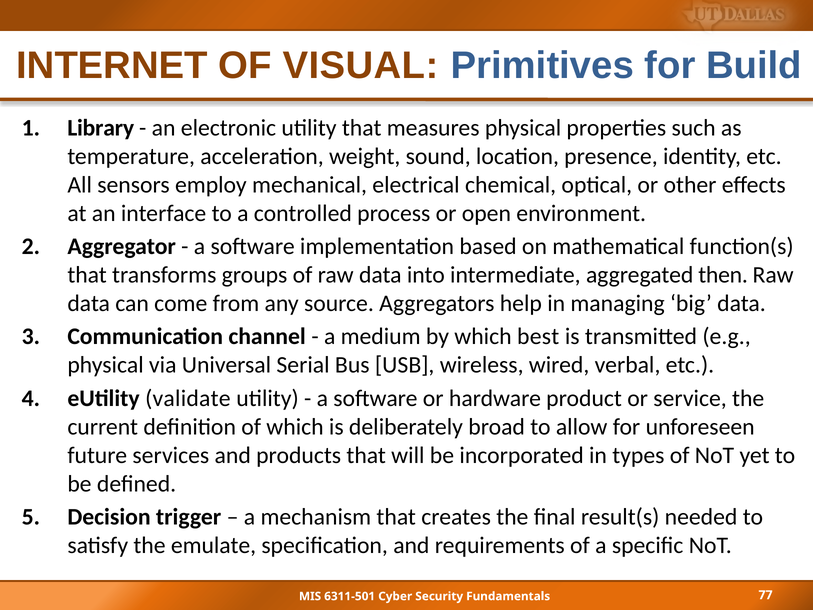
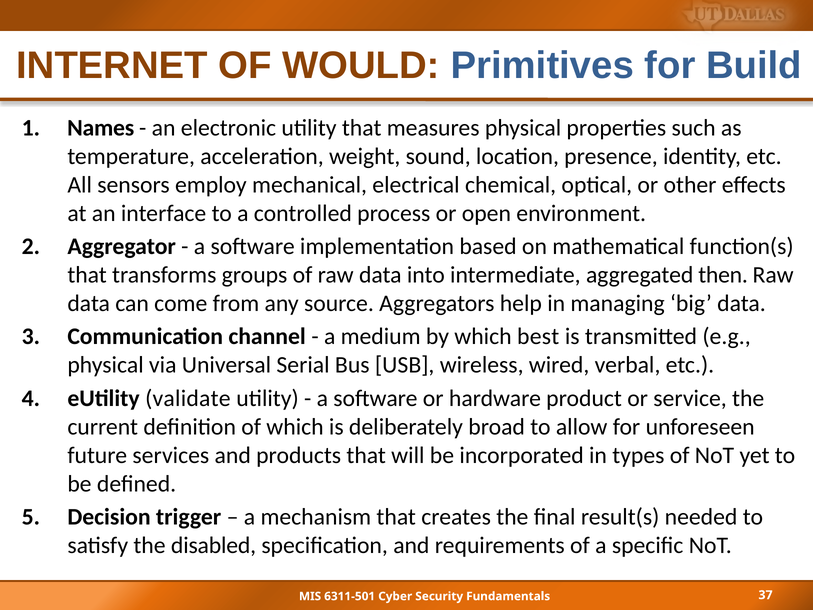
VISUAL: VISUAL -> WOULD (361, 65)
Library: Library -> Names (101, 128)
emulate: emulate -> disabled (214, 545)
77: 77 -> 37 (766, 595)
